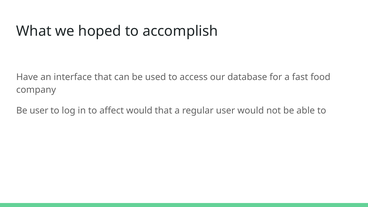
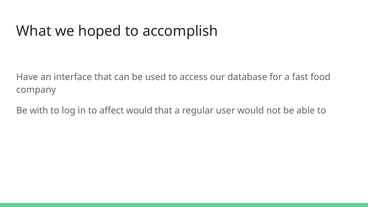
Be user: user -> with (39, 111)
